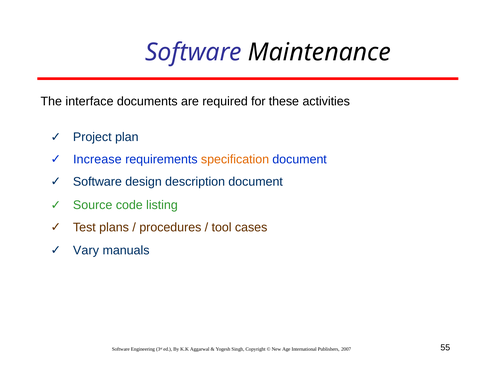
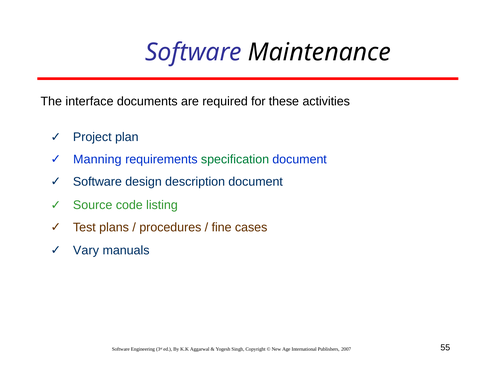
Increase: Increase -> Manning (97, 159)
specification colour: orange -> green (235, 159)
tool: tool -> fine (222, 227)
